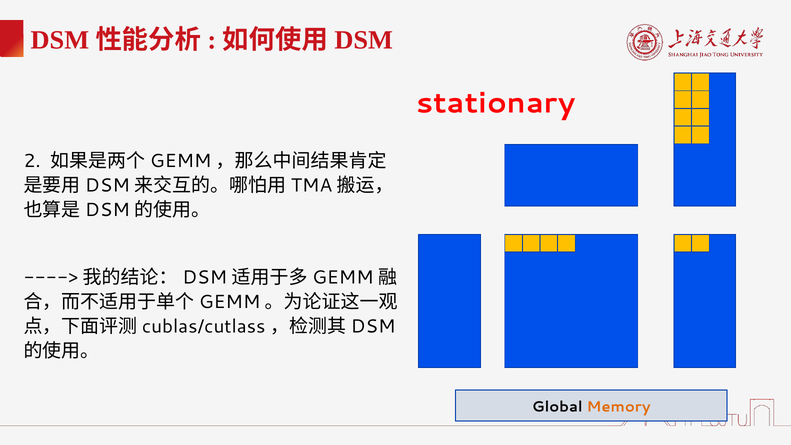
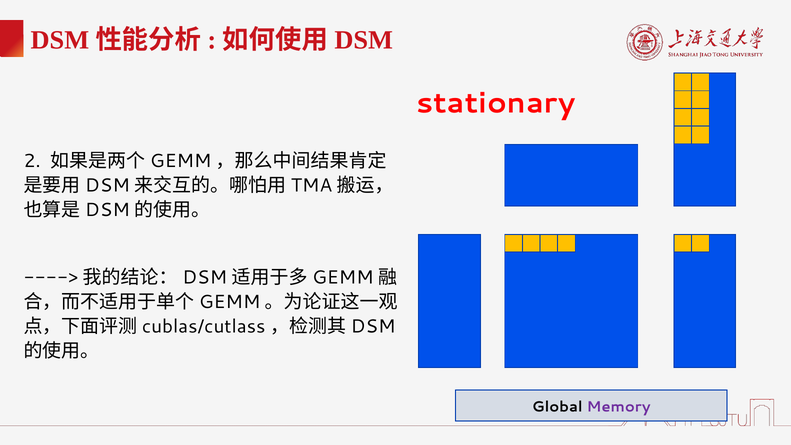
Memory colour: orange -> purple (619, 407)
